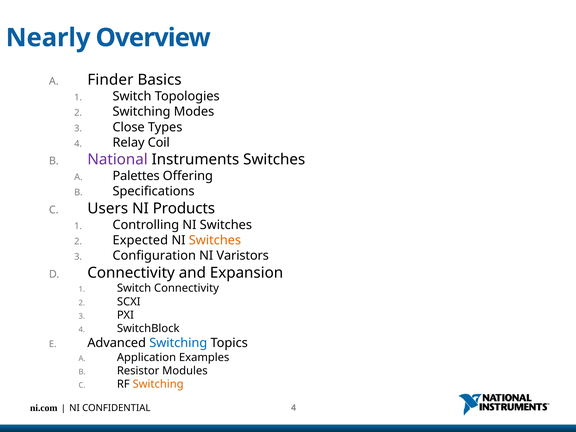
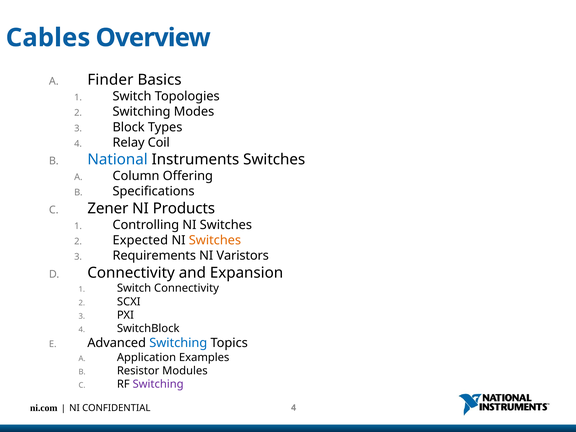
Nearly: Nearly -> Cables (48, 38)
Close: Close -> Block (129, 127)
National colour: purple -> blue (118, 159)
Palettes: Palettes -> Column (136, 176)
Users: Users -> Zener (108, 208)
Configuration: Configuration -> Requirements (154, 256)
Switching colour: orange -> purple (158, 384)
